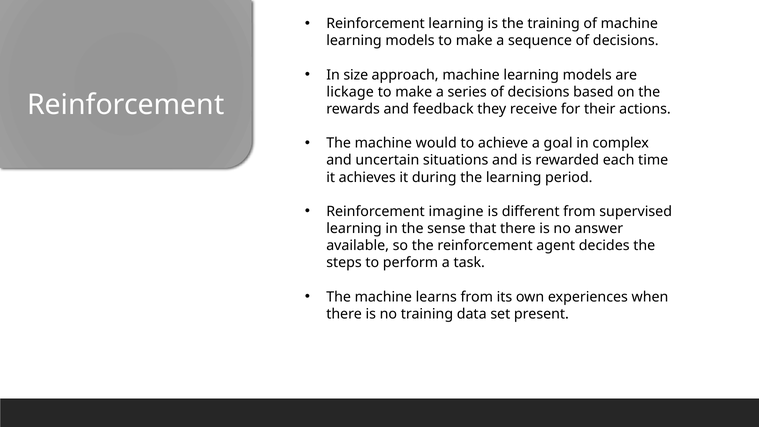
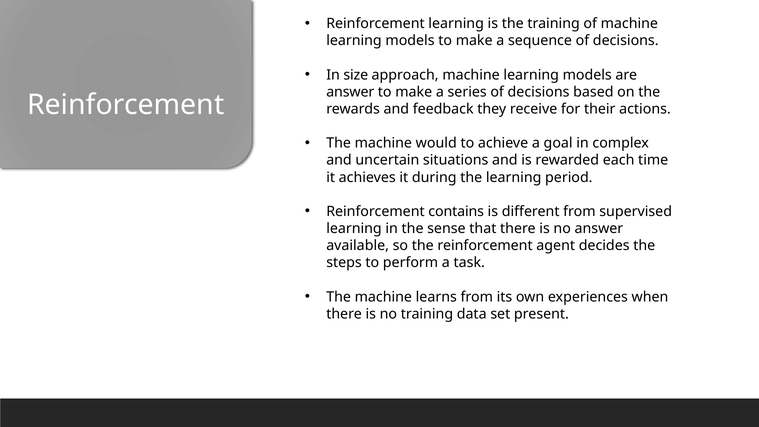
lickage: lickage -> answer (350, 92)
imagine: imagine -> contains (456, 211)
